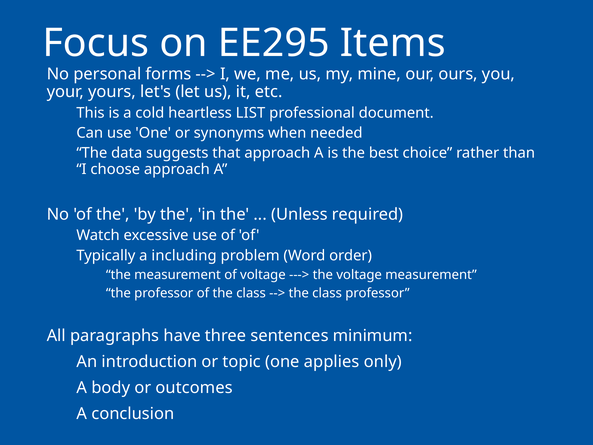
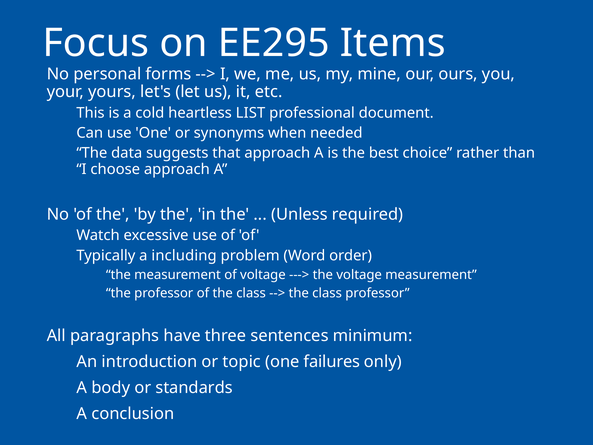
applies: applies -> failures (332, 362)
outcomes: outcomes -> standards (194, 388)
